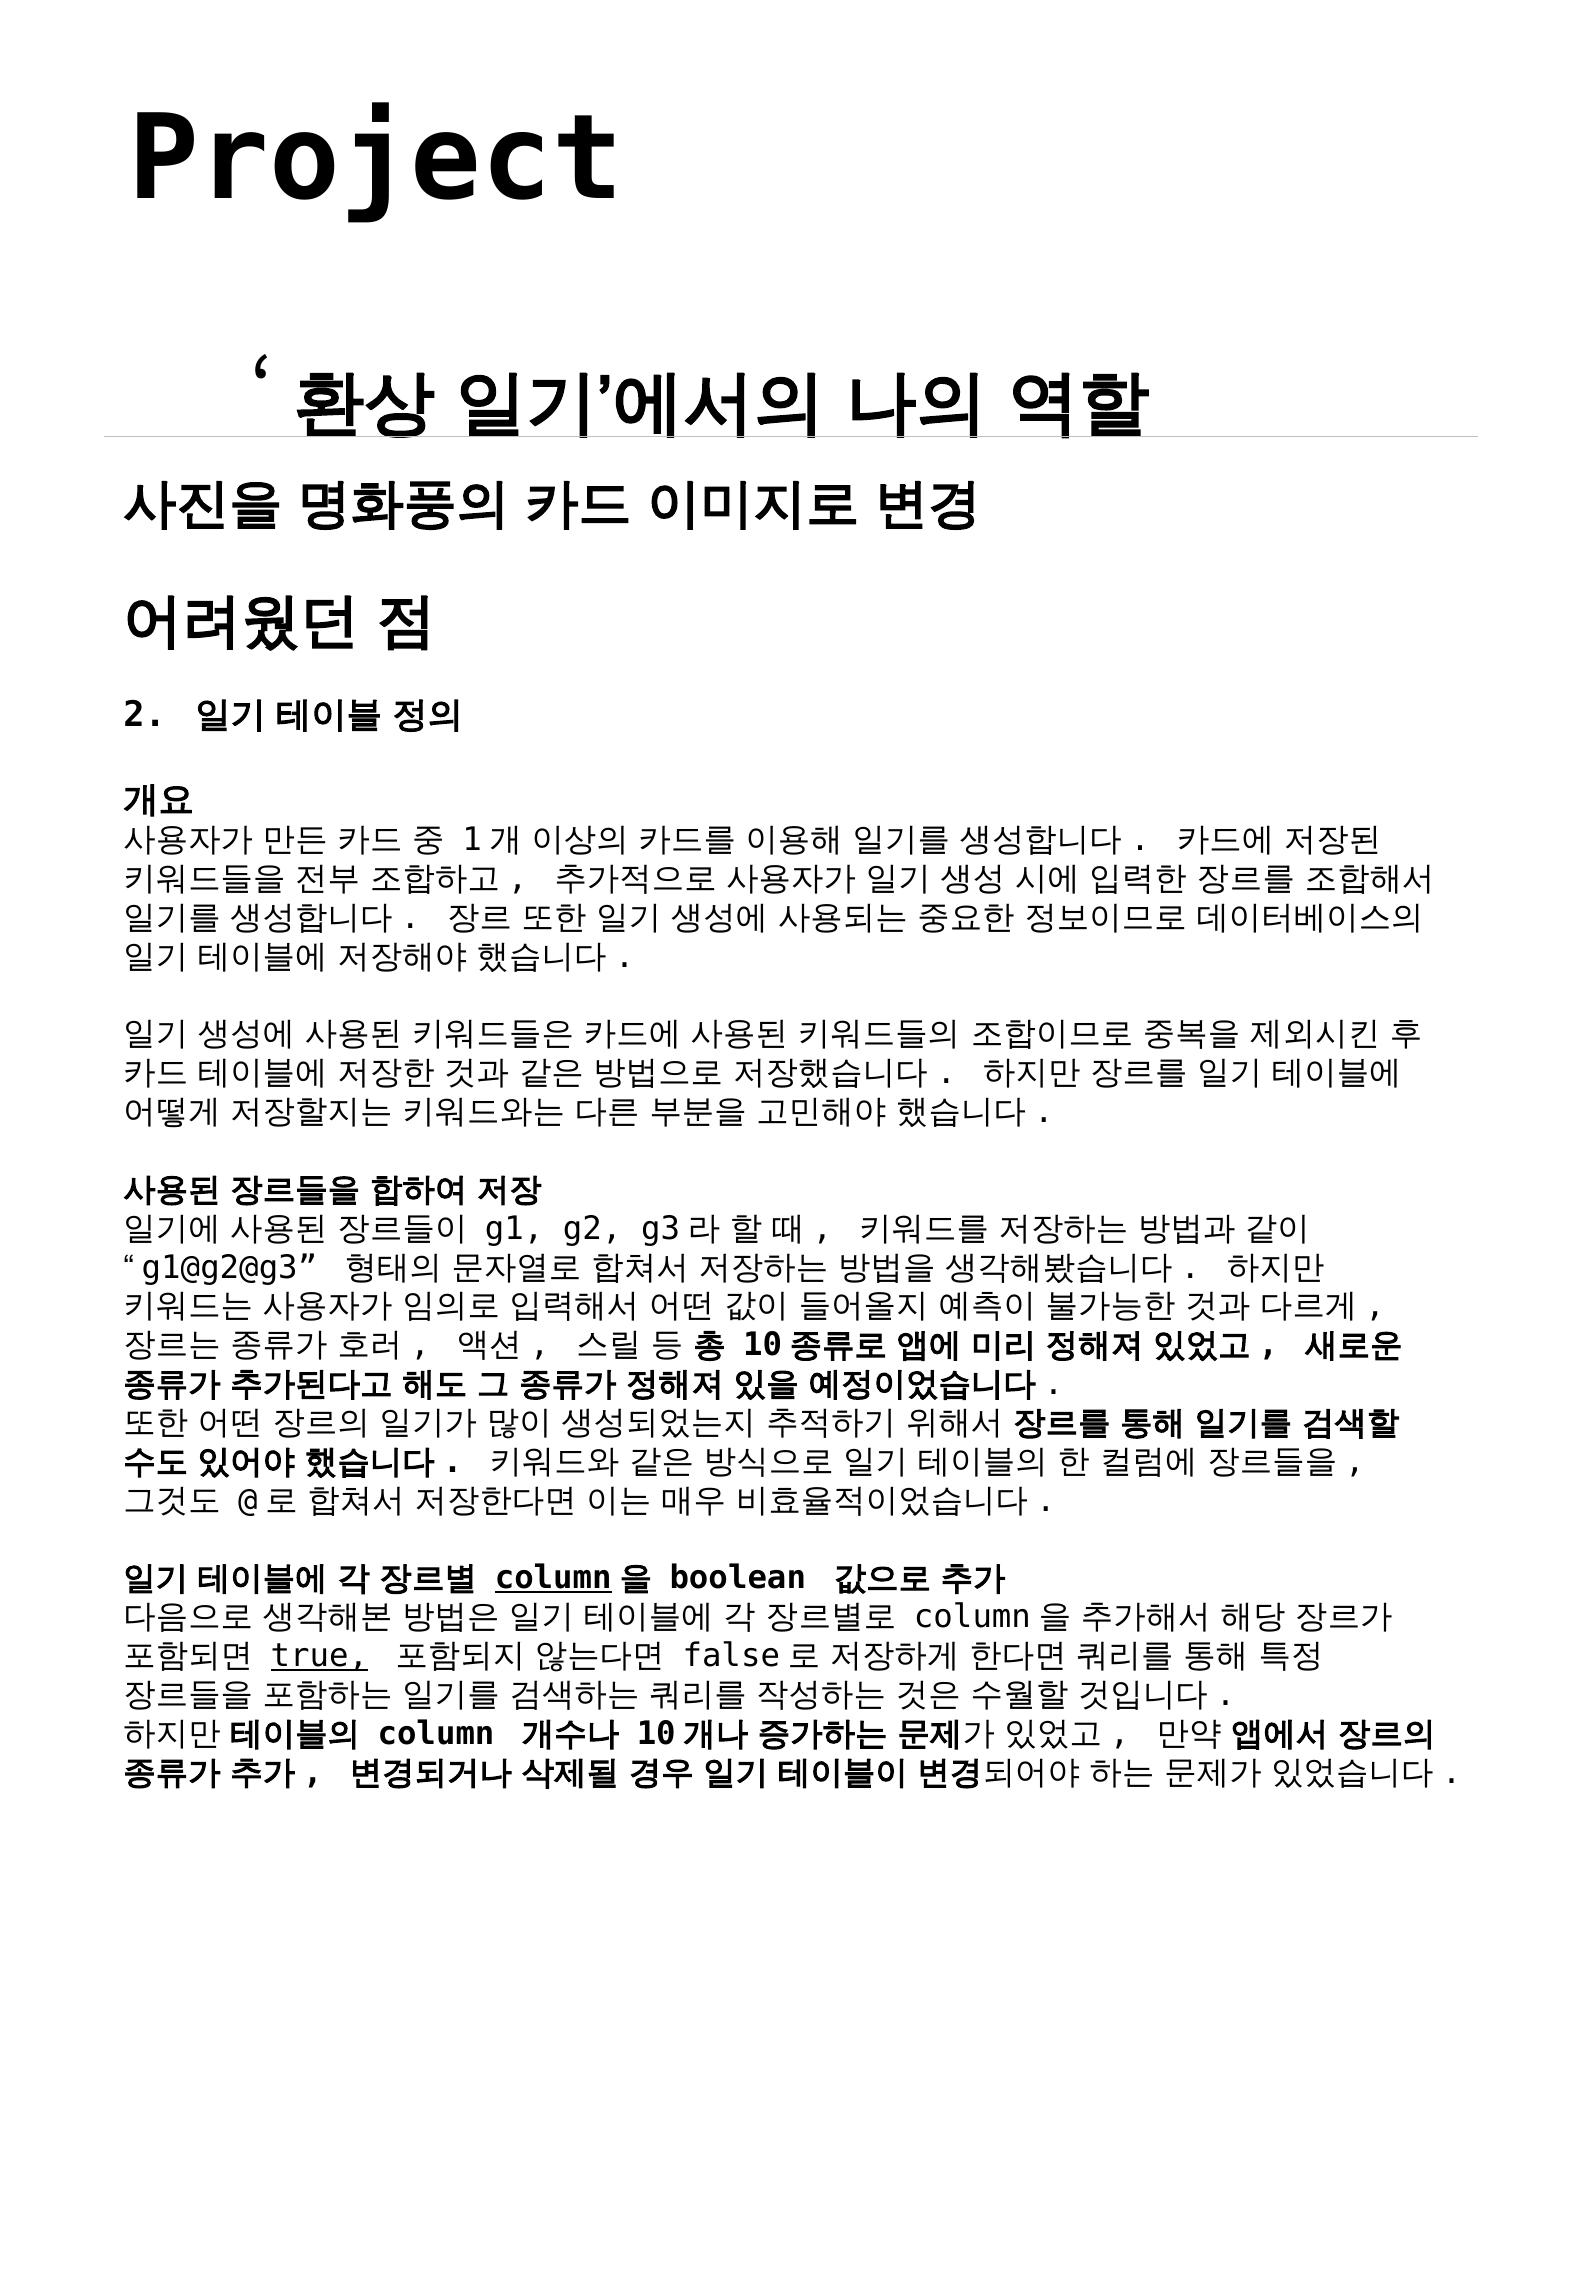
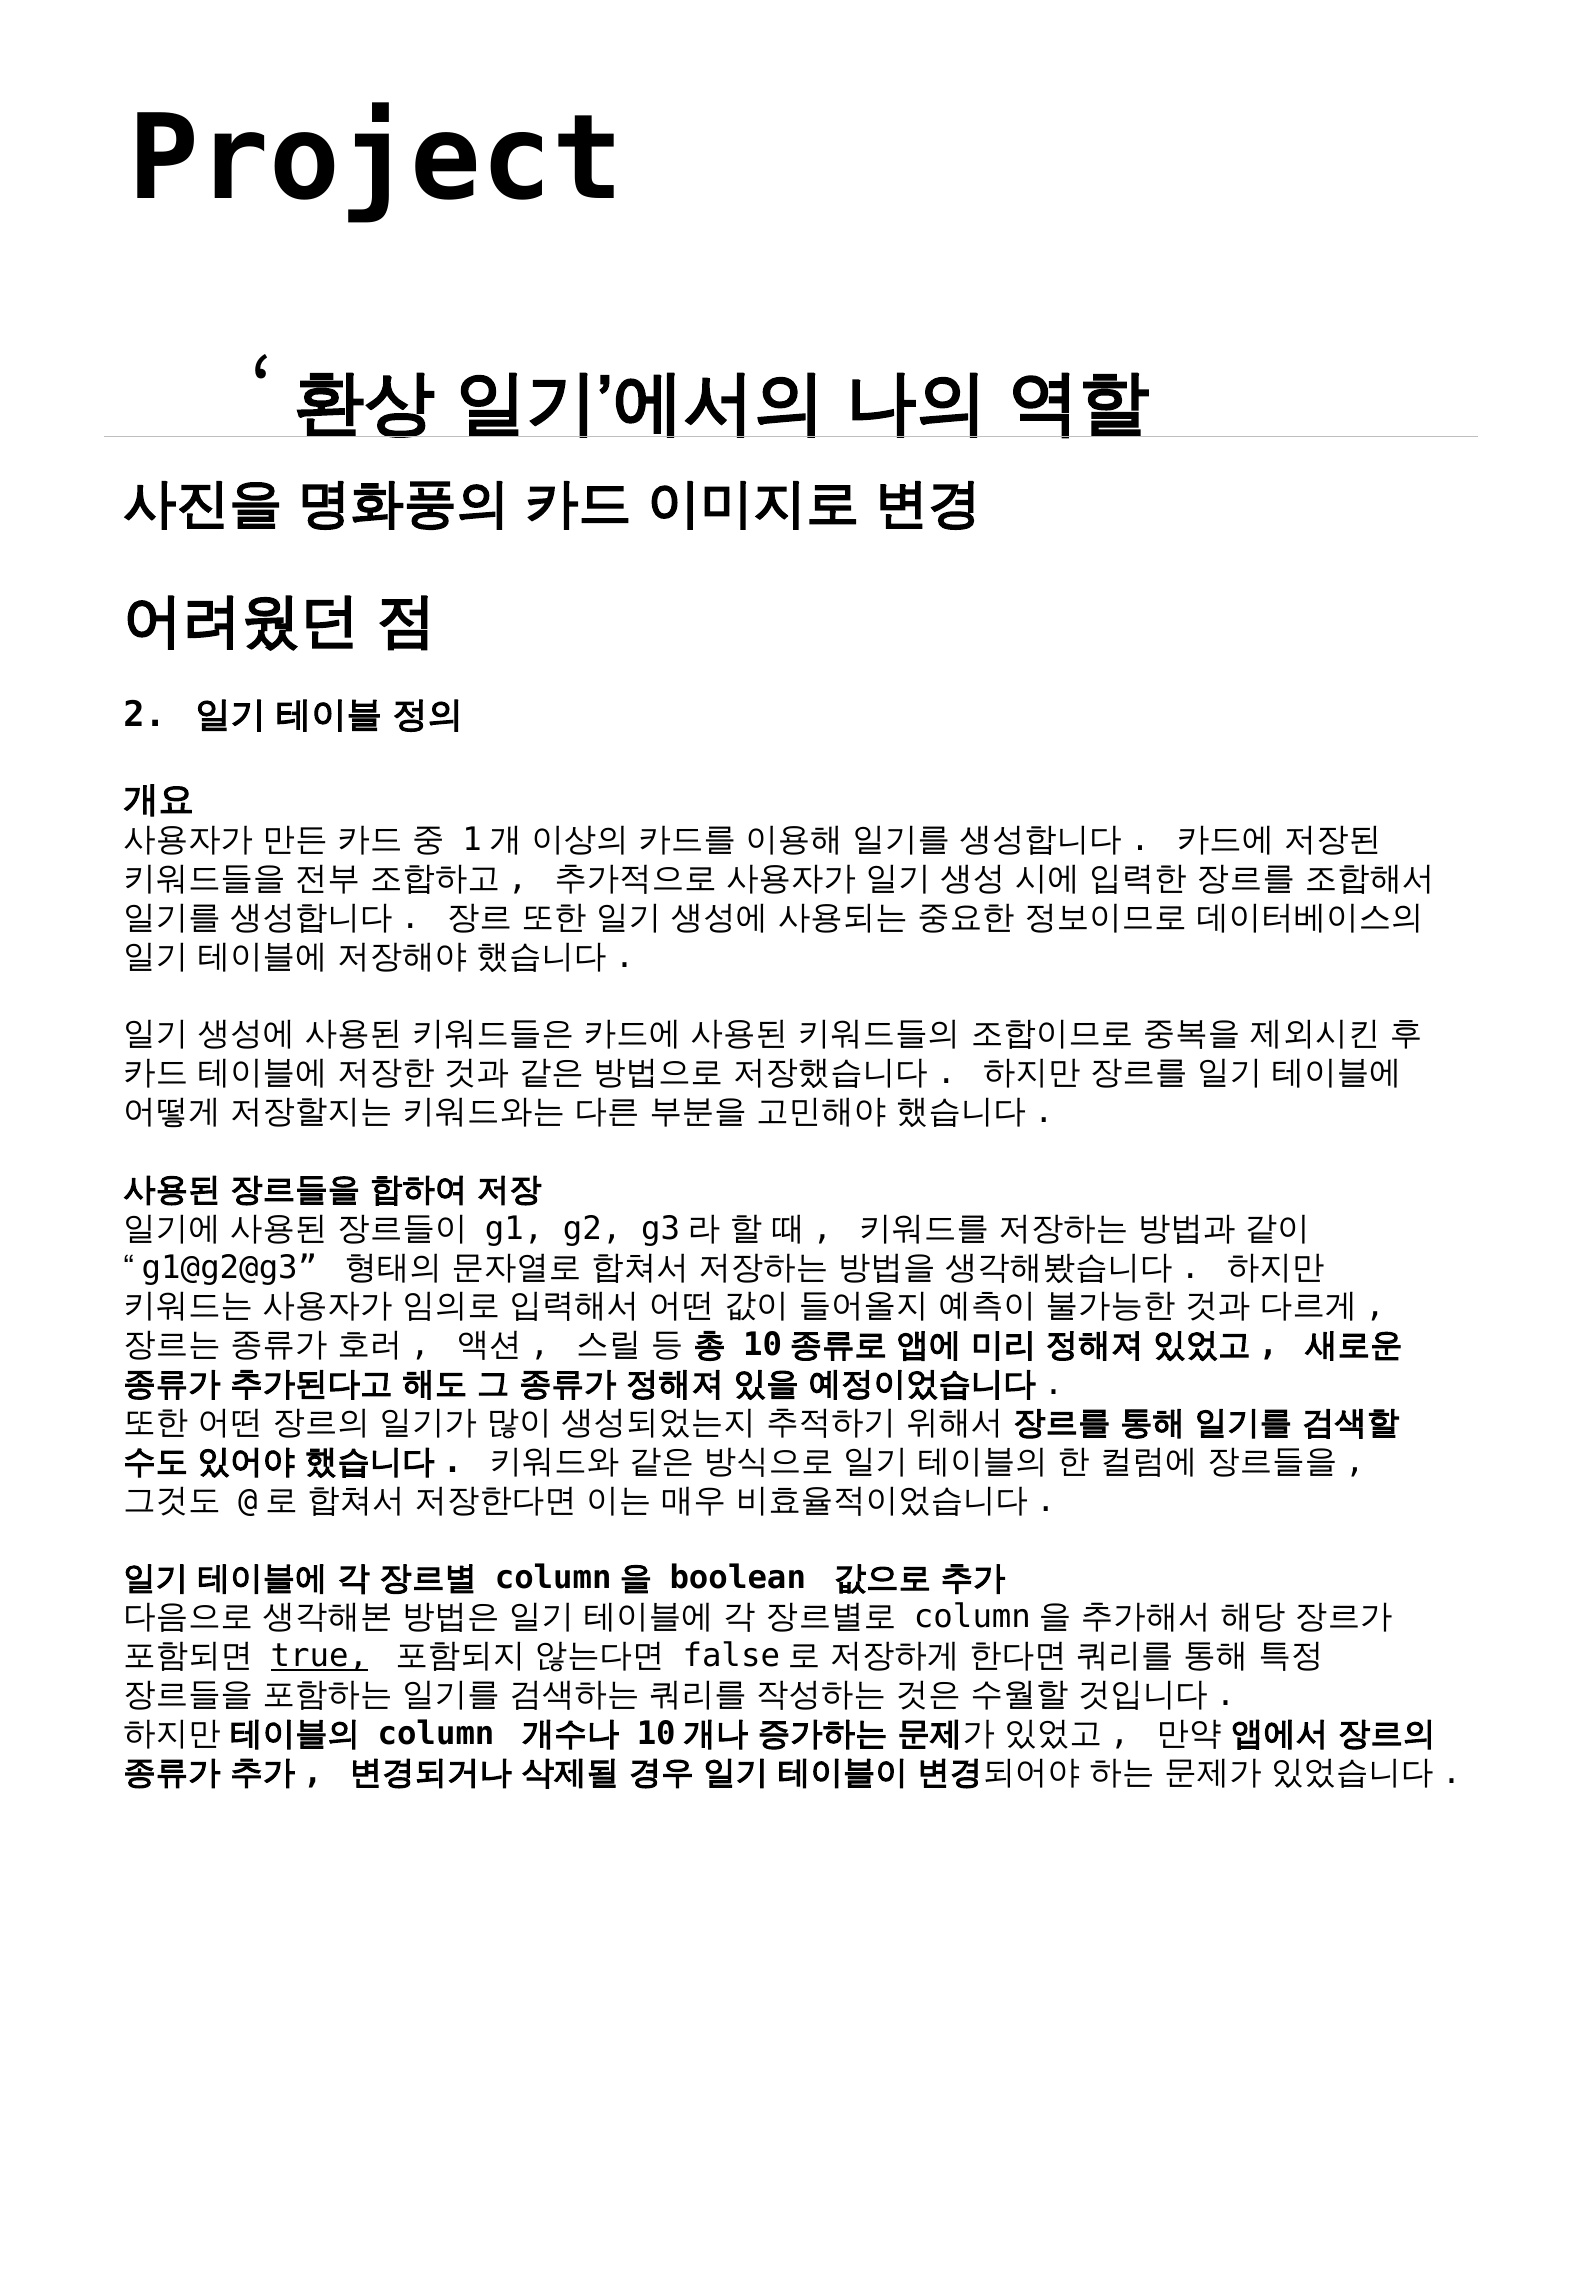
column underline: present -> none (553, 1578)
